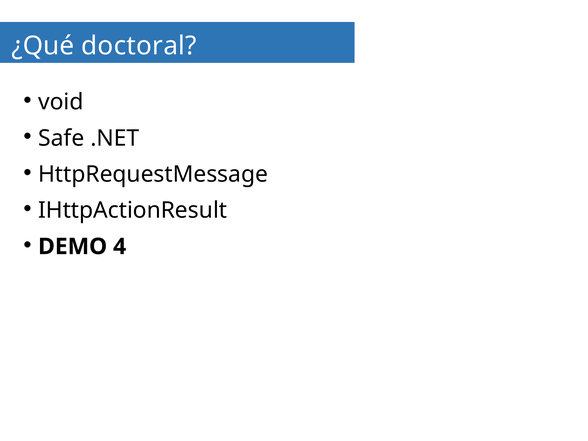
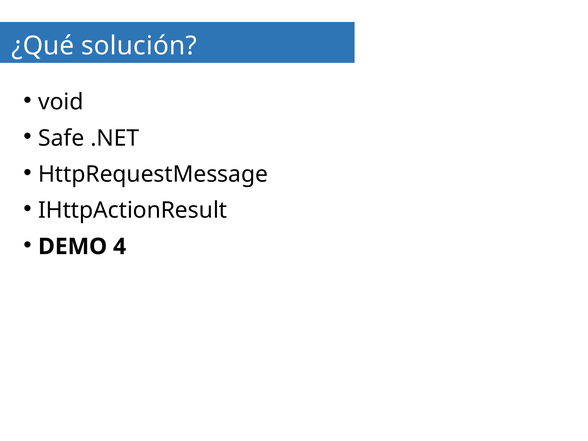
doctoral: doctoral -> solución (139, 46)
